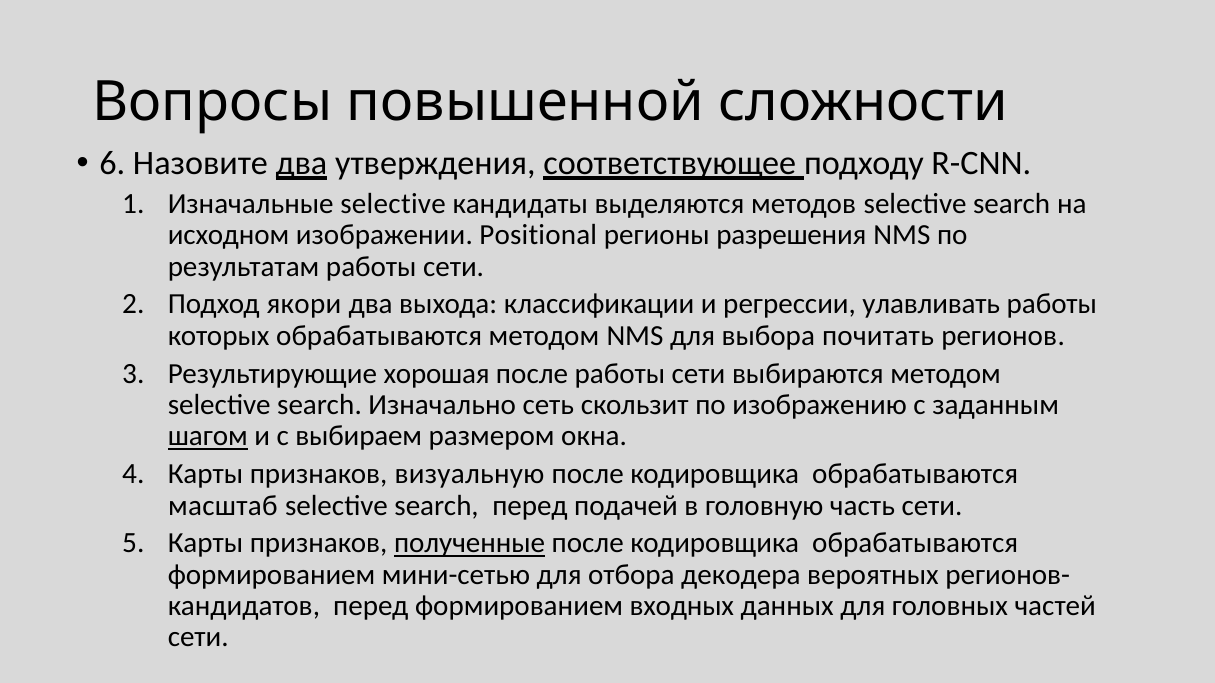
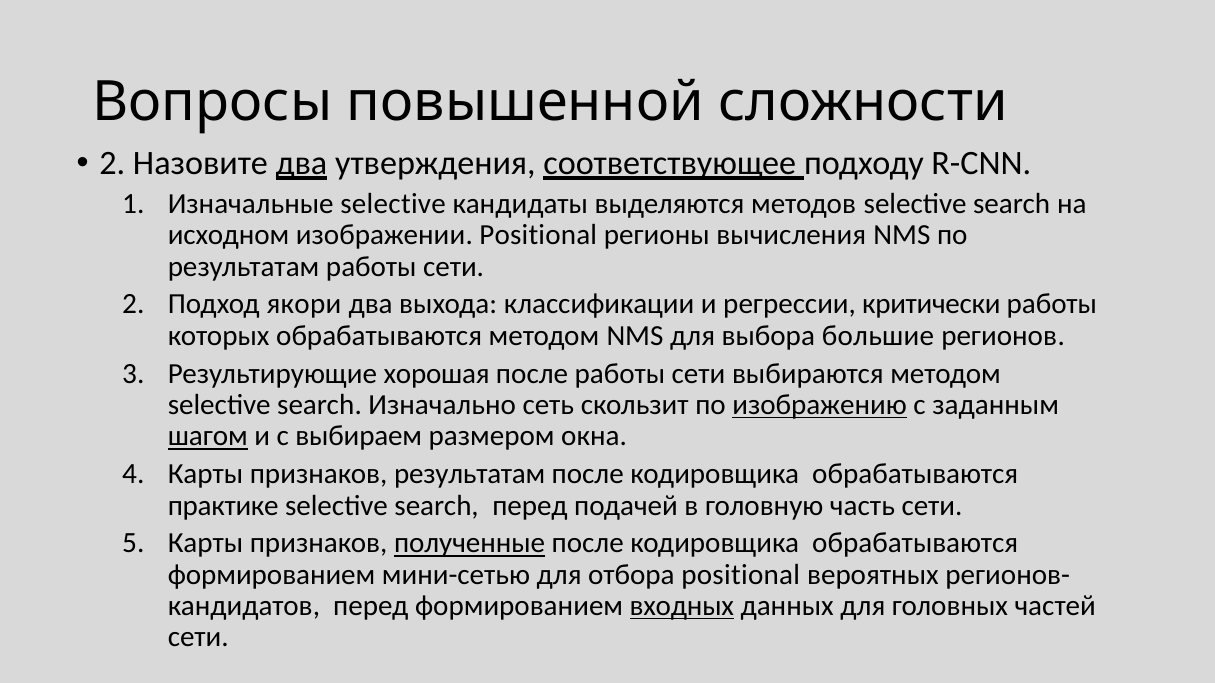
6: 6 -> 2 (112, 163)
разрешения: разрешения -> вычисления (791, 235)
улавливать: улавливать -> критически (931, 305)
почитать: почитать -> большие (878, 336)
изображению underline: none -> present (820, 405)
признаков визуальную: визуальную -> результатам (470, 474)
масштаб: масштаб -> практике (223, 506)
отбора декодера: декодера -> positional (741, 575)
входных underline: none -> present (682, 606)
